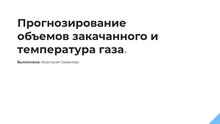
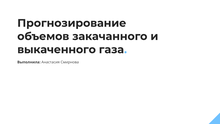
температура: температура -> выкаченного (57, 49)
